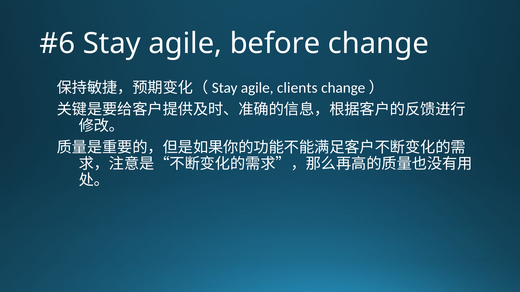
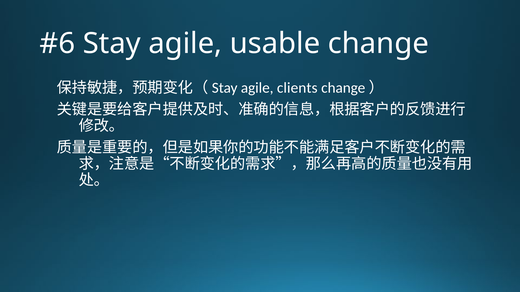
before: before -> usable (275, 44)
